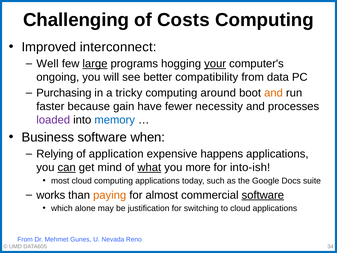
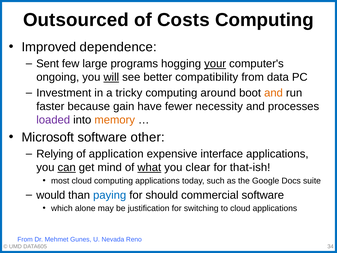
Challenging: Challenging -> Outsourced (76, 20)
interconnect: interconnect -> dependence (118, 47)
Well: Well -> Sent (48, 64)
large underline: present -> none (95, 64)
will underline: none -> present (111, 77)
Purchasing: Purchasing -> Investment (64, 93)
memory colour: blue -> orange (115, 120)
Business: Business -> Microsoft (48, 137)
when: when -> other (148, 137)
happens: happens -> interface (222, 154)
more: more -> clear (198, 167)
into-ish: into-ish -> that-ish (250, 167)
works: works -> would (51, 195)
paying colour: orange -> blue (110, 195)
almost: almost -> should (162, 195)
software underline: present -> none (263, 195)
